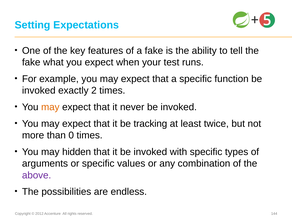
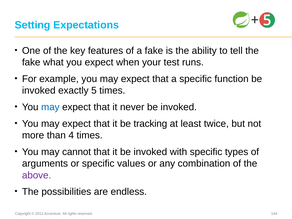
2: 2 -> 5 (94, 91)
may colour: orange -> blue (50, 107)
0: 0 -> 4 (71, 135)
hidden: hidden -> cannot (77, 152)
